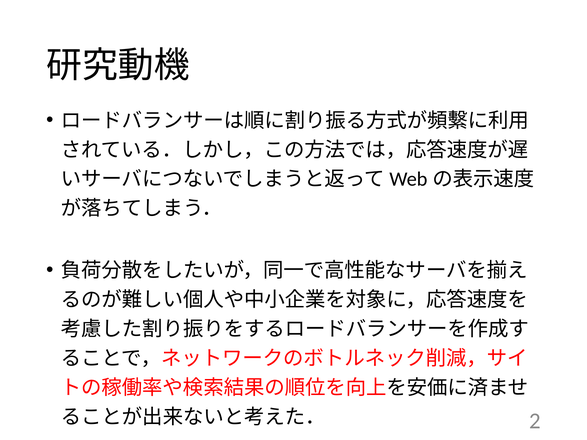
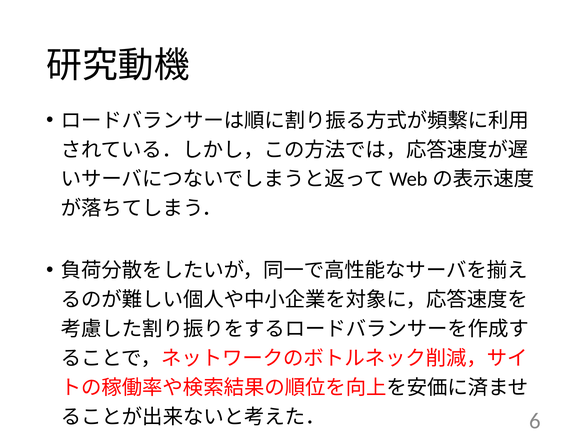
2: 2 -> 6 (535, 421)
